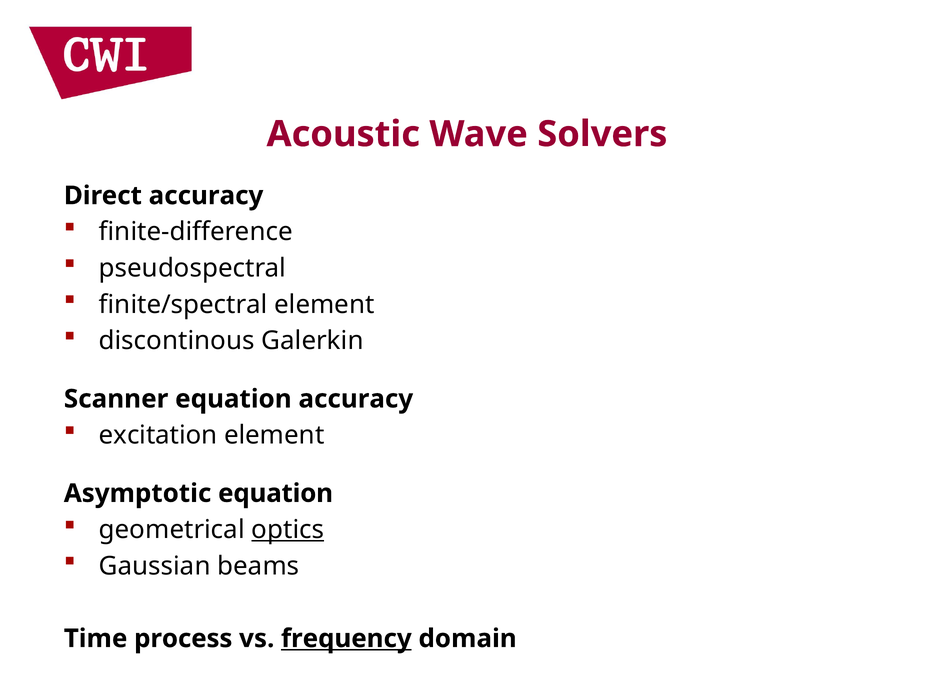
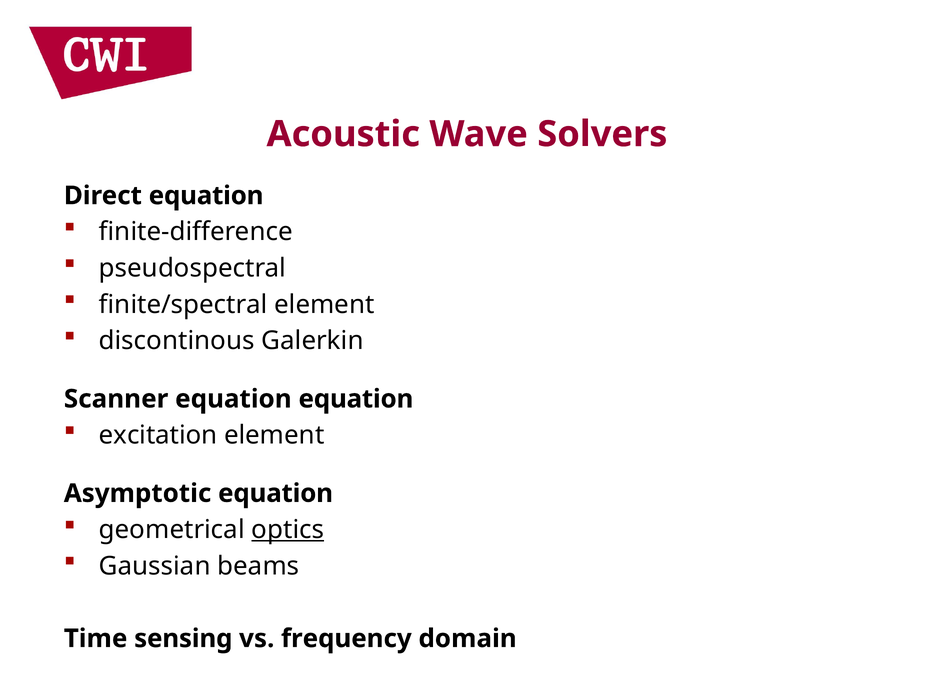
Direct accuracy: accuracy -> equation (206, 196)
equation accuracy: accuracy -> equation (356, 399)
process: process -> sensing (183, 639)
frequency underline: present -> none (346, 639)
